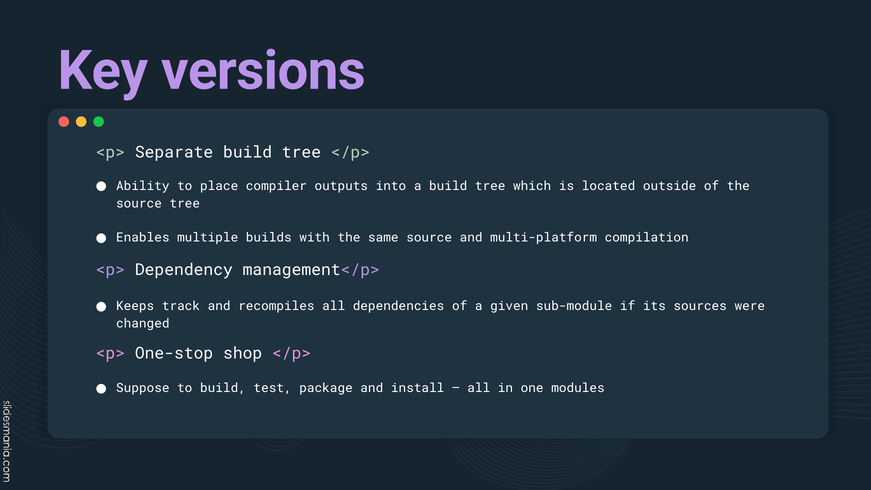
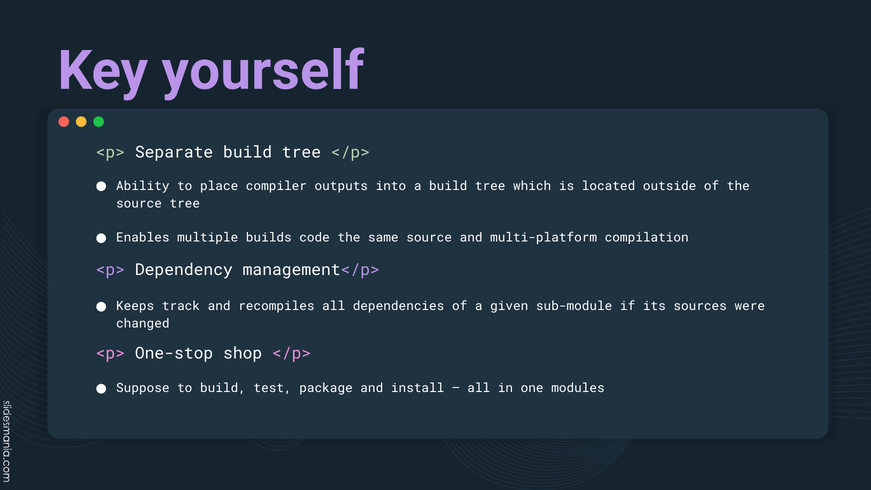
versions: versions -> yourself (263, 71)
with: with -> code (315, 238)
